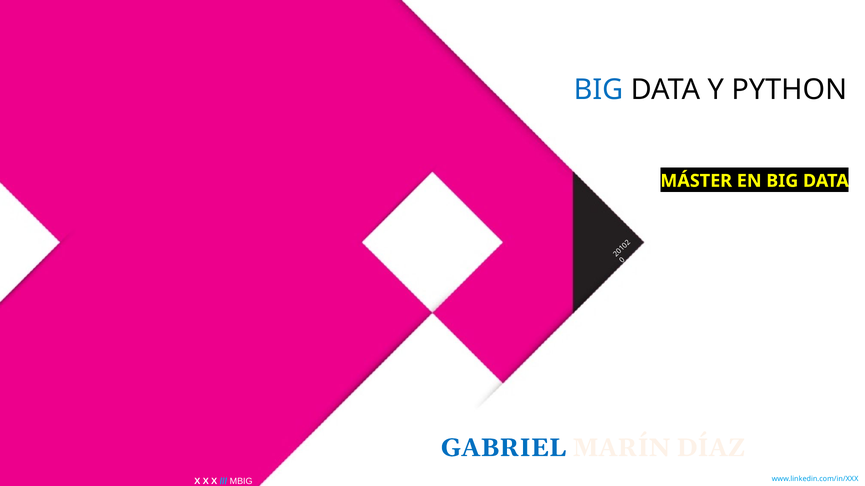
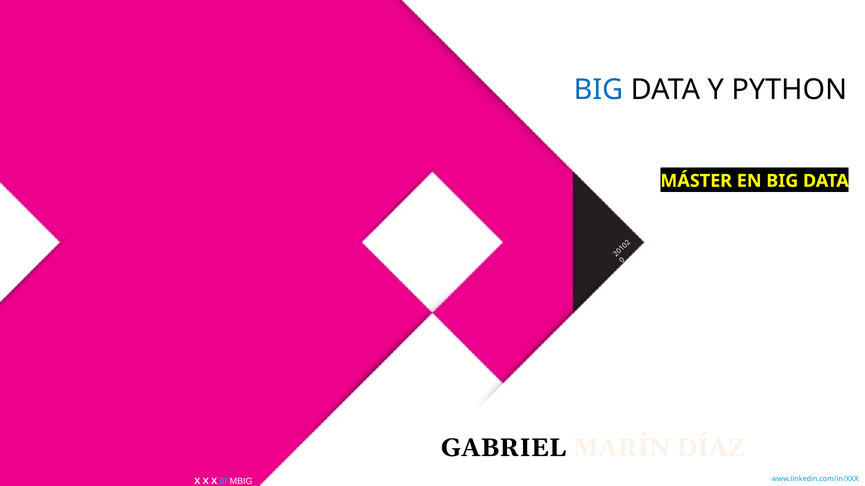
GABRIEL colour: blue -> black (504, 448)
